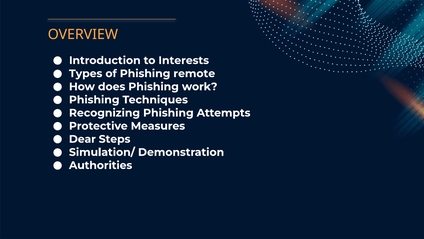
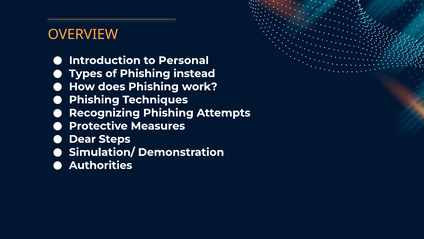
Interests: Interests -> Personal (184, 60)
remote: remote -> instead (194, 73)
